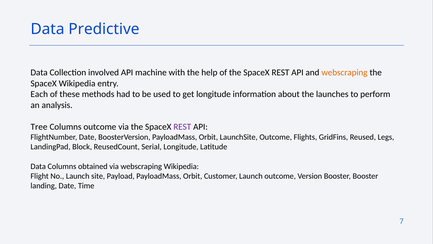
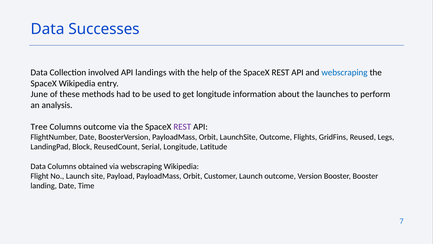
Predictive: Predictive -> Successes (104, 29)
machine: machine -> landings (151, 72)
webscraping colour: orange -> blue (344, 72)
Each: Each -> June (39, 94)
